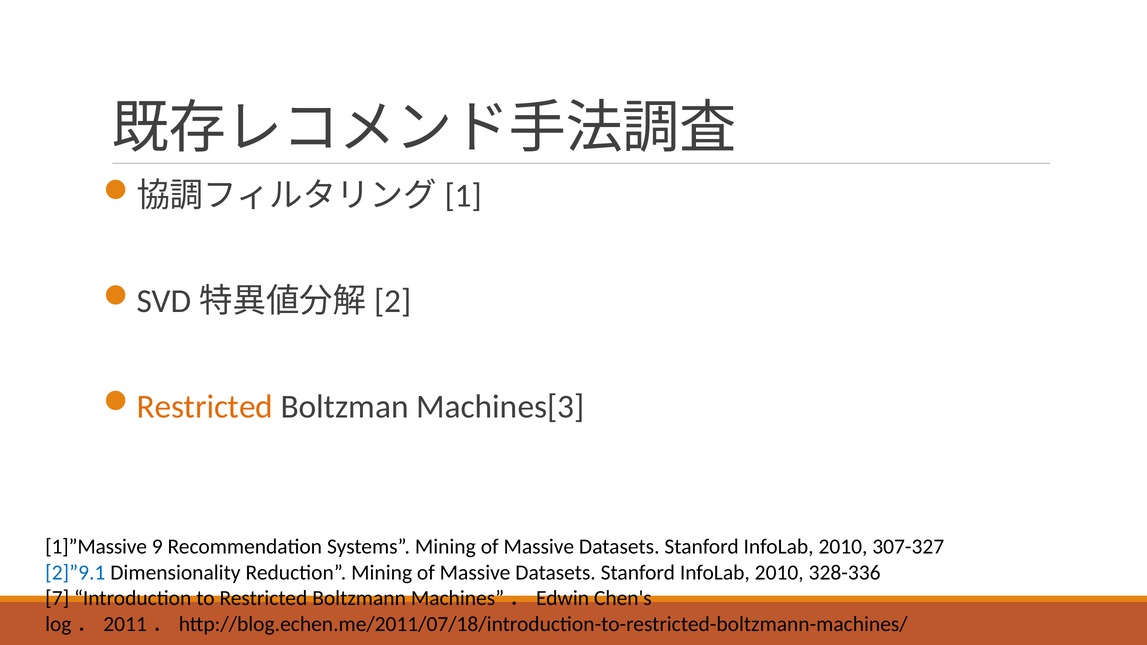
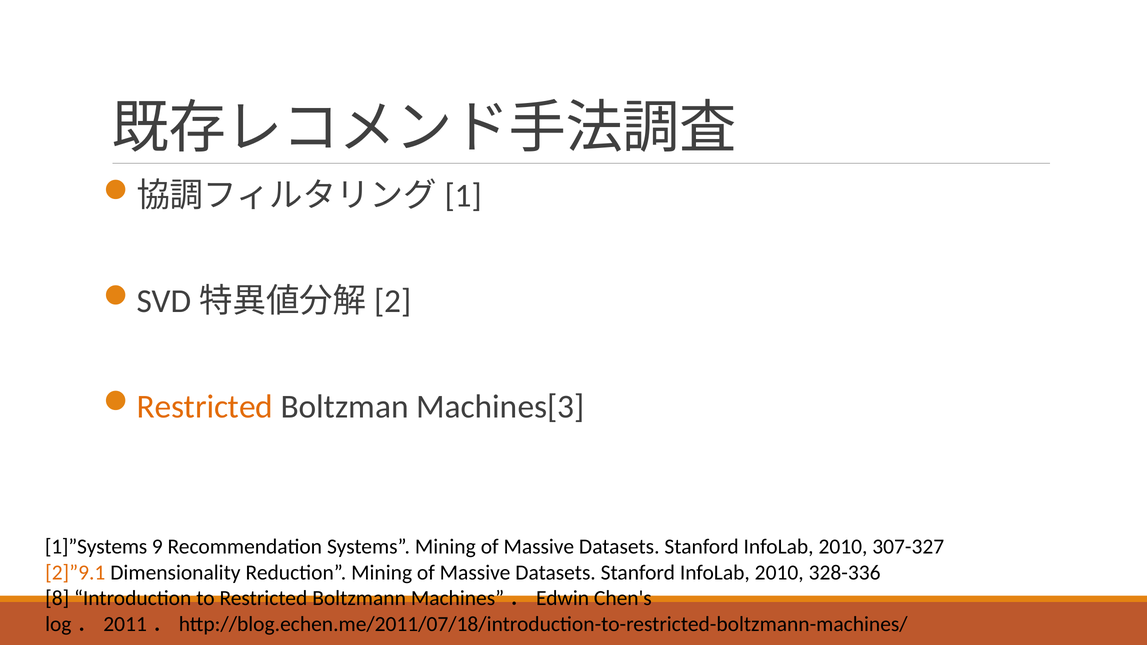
1]”Massive: 1]”Massive -> 1]”Systems (96, 547)
2]”9.1 colour: blue -> orange (75, 573)
7: 7 -> 8 (57, 598)
